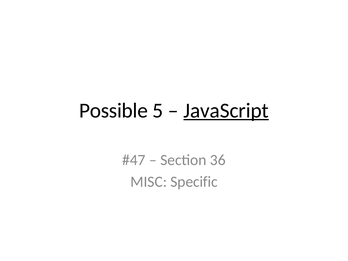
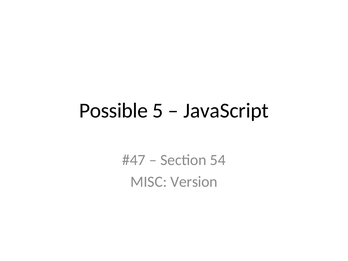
JavaScript underline: present -> none (226, 111)
36: 36 -> 54 (218, 160)
Specific: Specific -> Version (194, 182)
